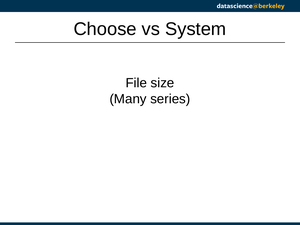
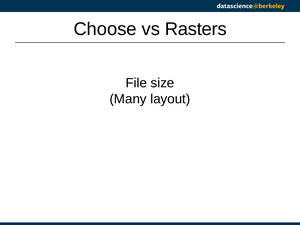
System: System -> Rasters (196, 29)
series: series -> layout (170, 99)
